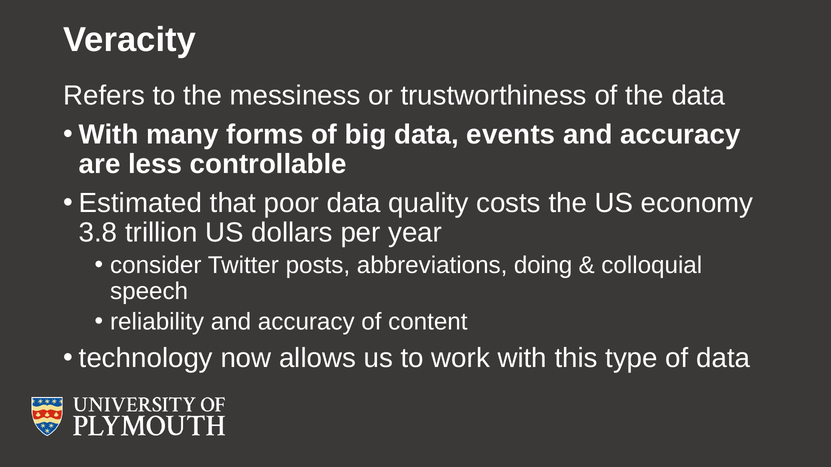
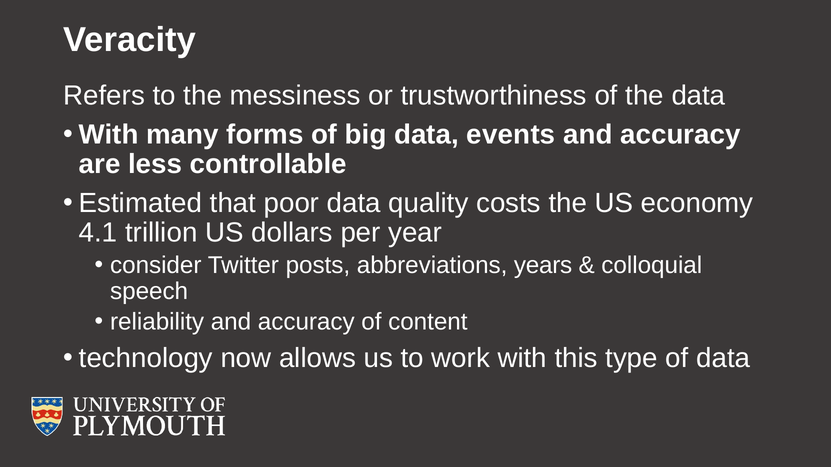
3.8: 3.8 -> 4.1 (98, 233)
doing: doing -> years (543, 265)
